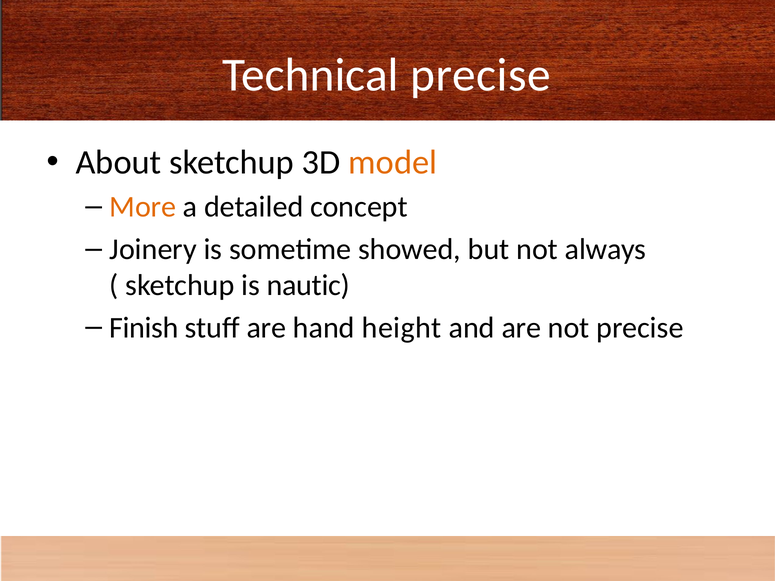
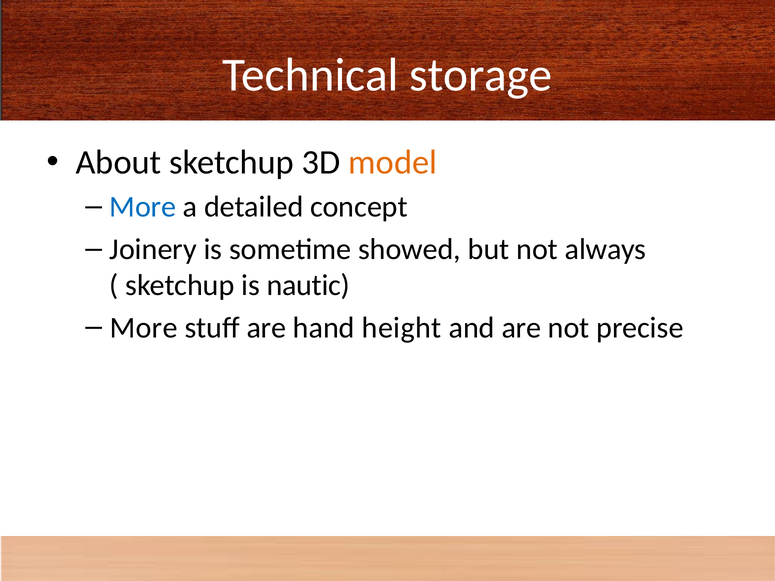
Technical precise: precise -> storage (481, 75)
More colour: orange -> blue (143, 207)
Finish: Finish -> More (144, 328)
